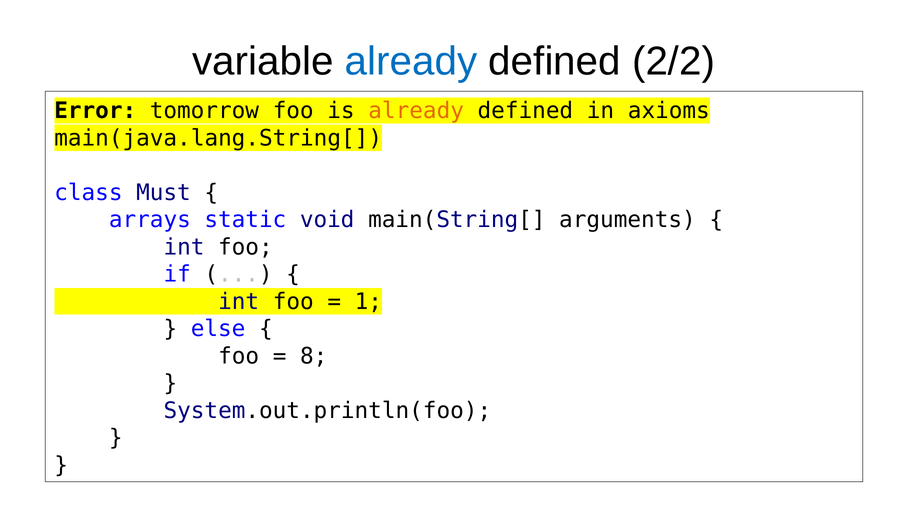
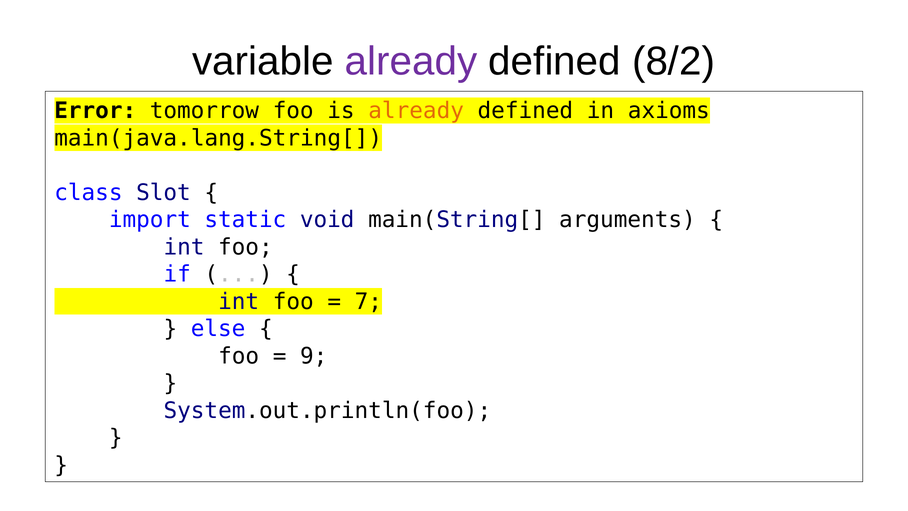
already colour: blue -> purple (411, 61)
2/2: 2/2 -> 8/2 (674, 61)
Must: Must -> Slot (163, 193)
arrays: arrays -> import (150, 220)
1: 1 -> 7 (368, 302)
8: 8 -> 9 (314, 356)
